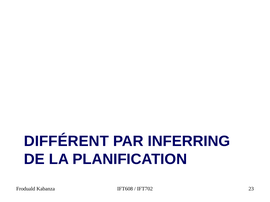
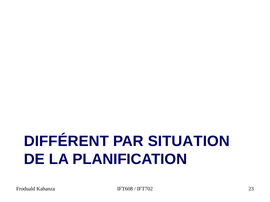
INFERRING: INFERRING -> SITUATION (189, 141)
